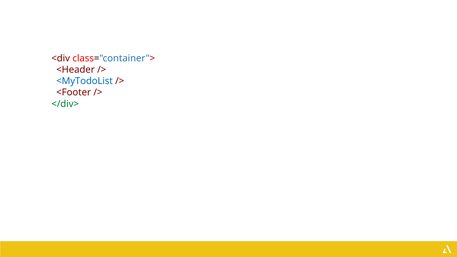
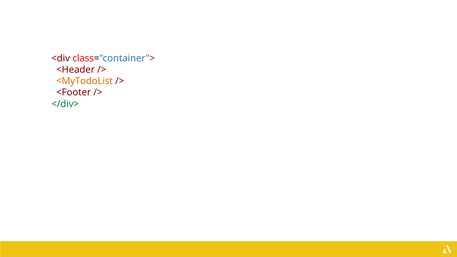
<MyTodoList colour: blue -> orange (85, 81)
